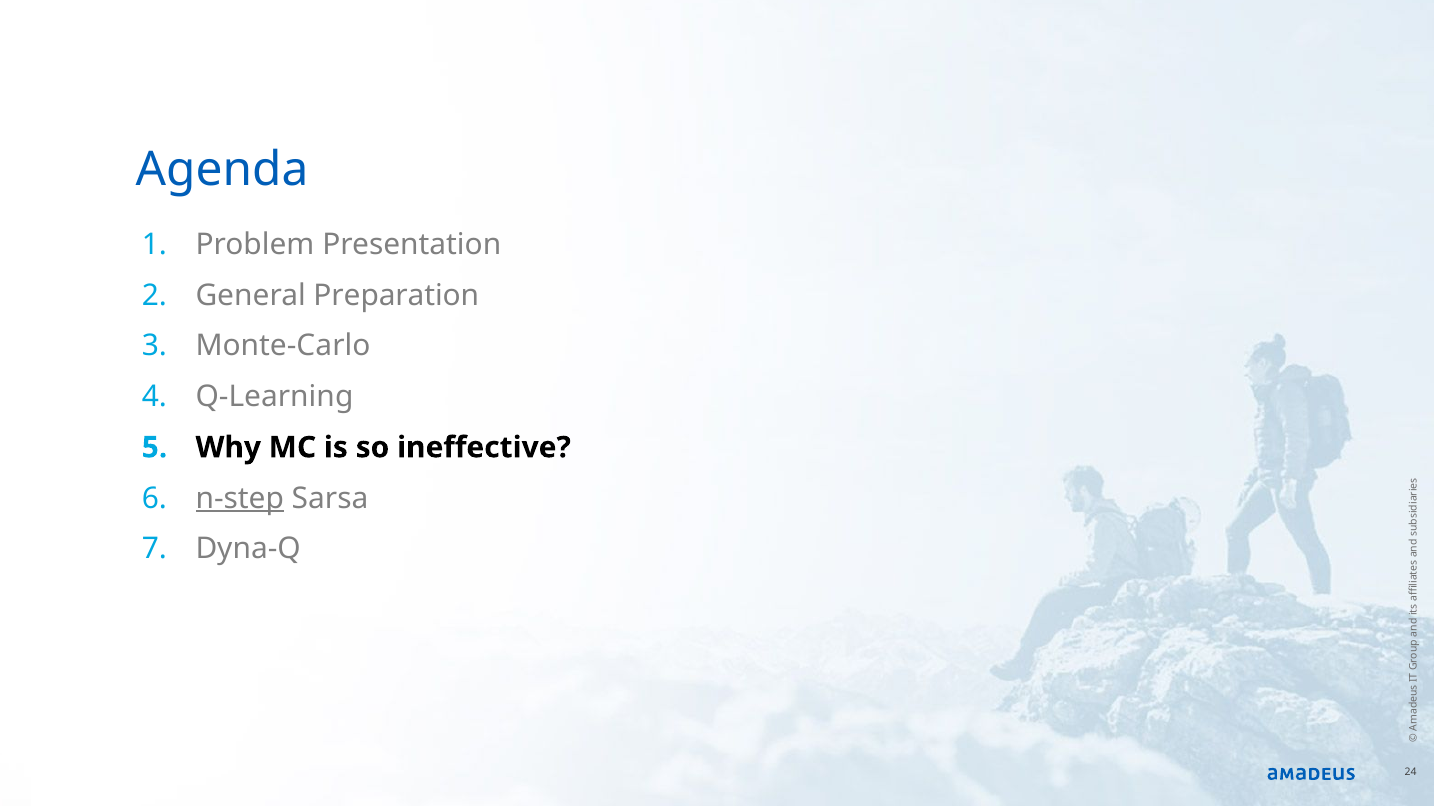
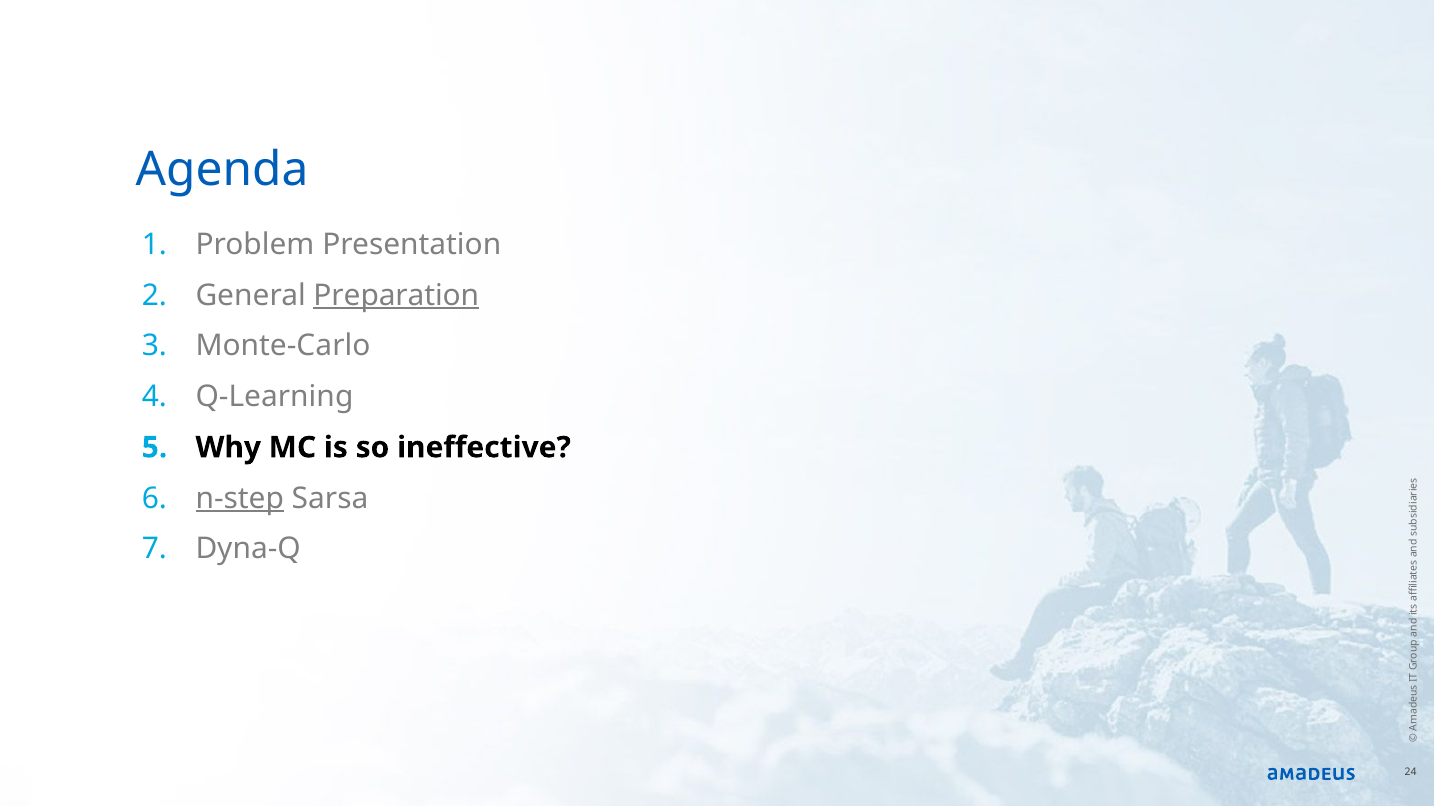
Preparation underline: none -> present (396, 295)
